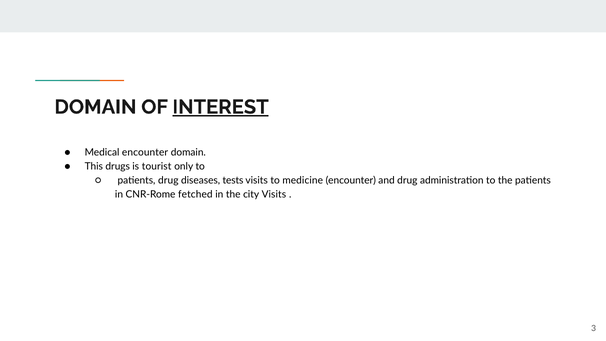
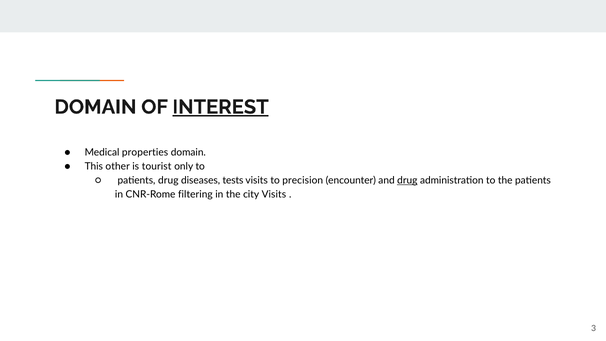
Medical encounter: encounter -> properties (145, 152)
drugs: drugs -> other (118, 166)
medicine: medicine -> precision (303, 180)
drug underline: none -> present (407, 180)
fetched: fetched -> filtering (195, 194)
